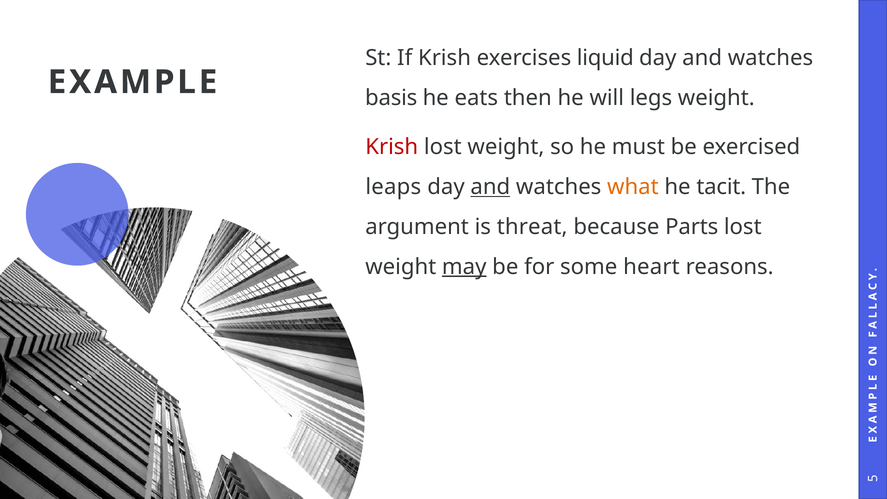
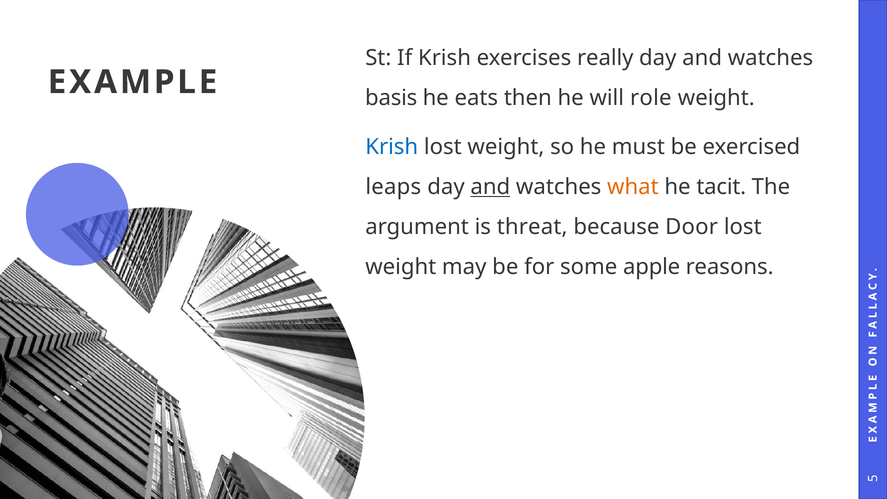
liquid: liquid -> really (605, 58)
legs: legs -> role (651, 98)
Krish colour: red -> blue (392, 147)
Parts: Parts -> Door (692, 227)
may underline: present -> none (464, 267)
heart: heart -> apple (652, 267)
